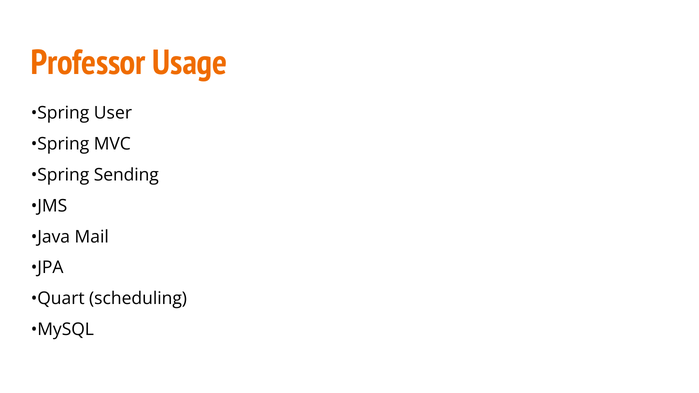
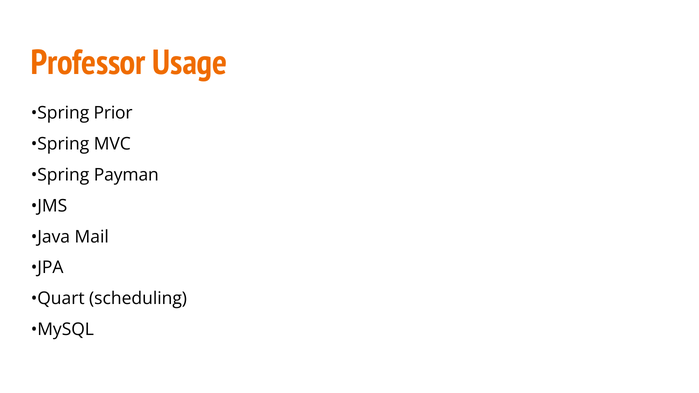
User: User -> Prior (113, 113)
Sending: Sending -> Payman (126, 175)
